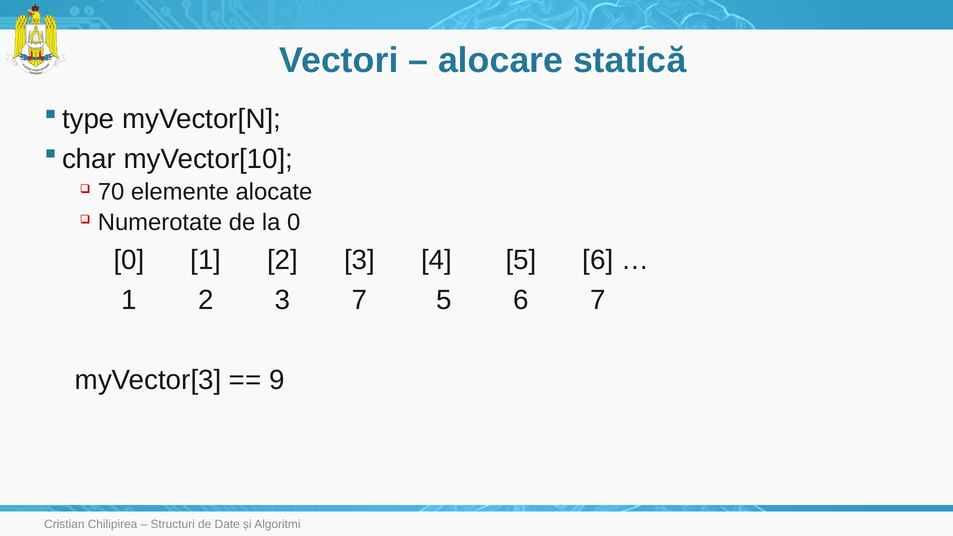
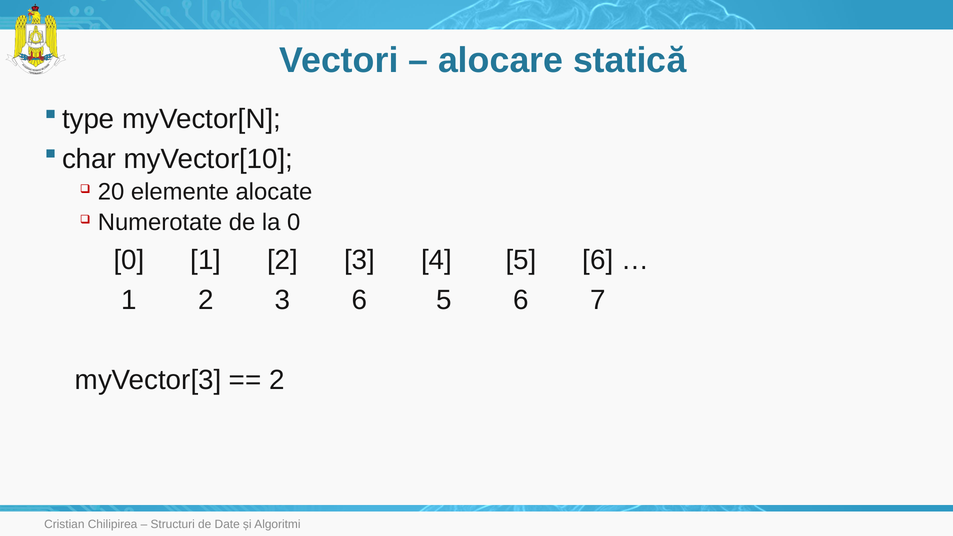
70: 70 -> 20 (111, 192)
3 7: 7 -> 6 (360, 300)
9: 9 -> 2 (277, 380)
